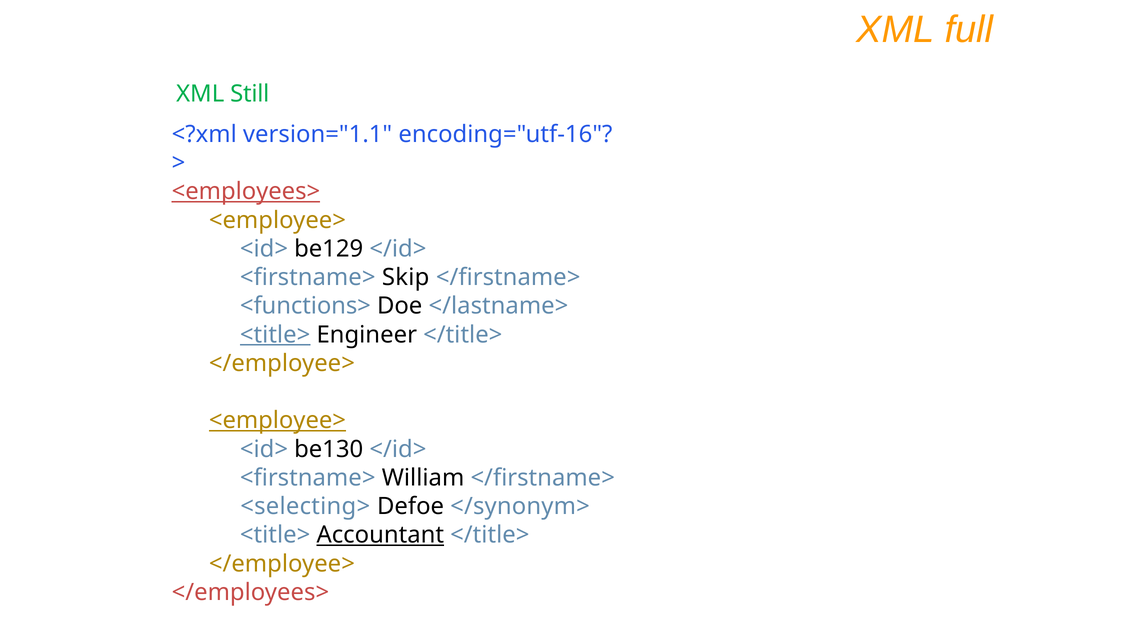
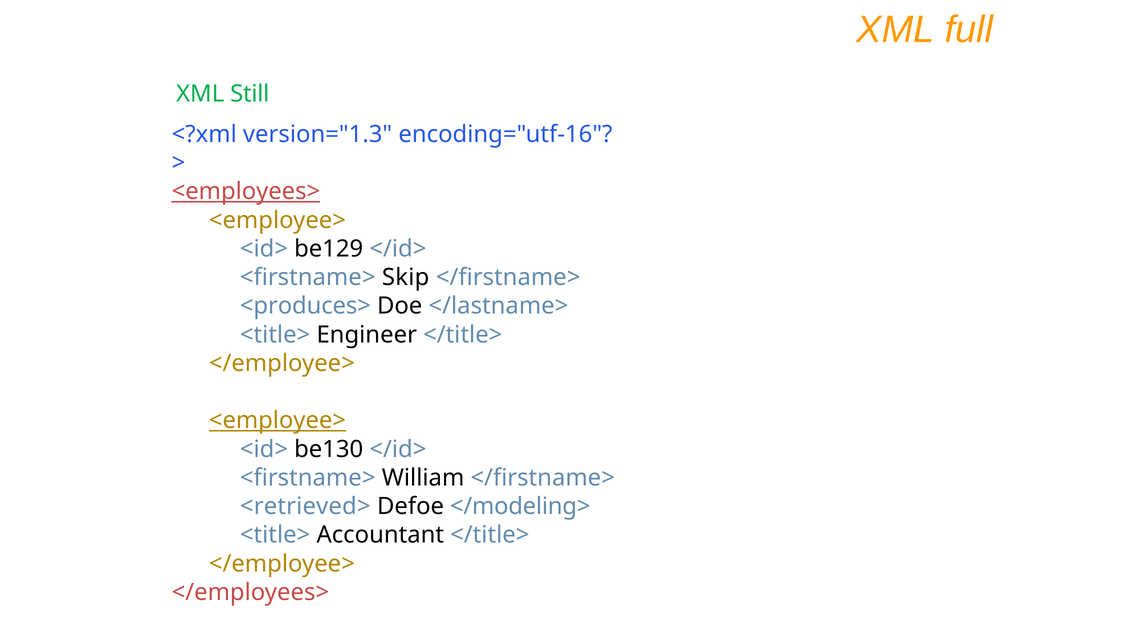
version="1.1: version="1.1 -> version="1.3 (318, 134)
<functions>: <functions> -> <produces> (305, 306)
<title> underline: present -> none (275, 335)
<selecting>: <selecting> -> <retrieved> (305, 507)
</synonym>: </synonym> -> </modeling> (520, 507)
Accountant underline: present -> none (380, 535)
